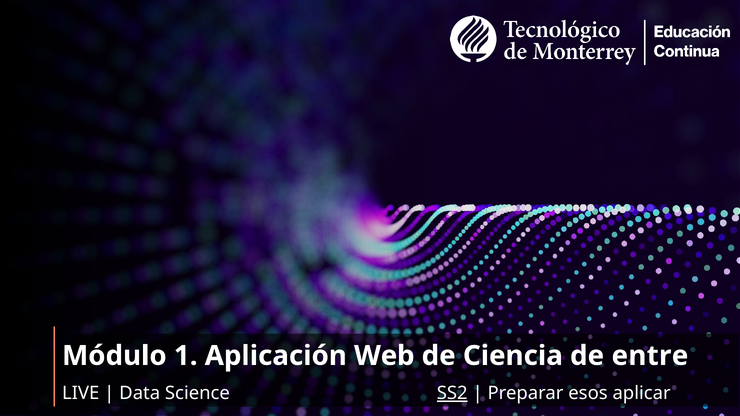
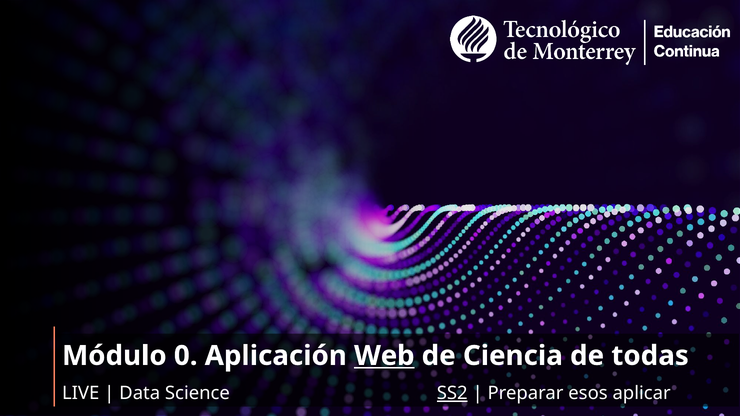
1: 1 -> 0 (186, 356)
Web underline: none -> present (384, 356)
entre: entre -> todas (650, 356)
